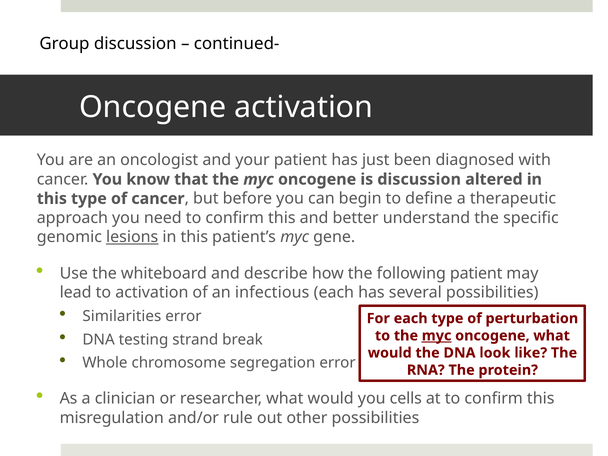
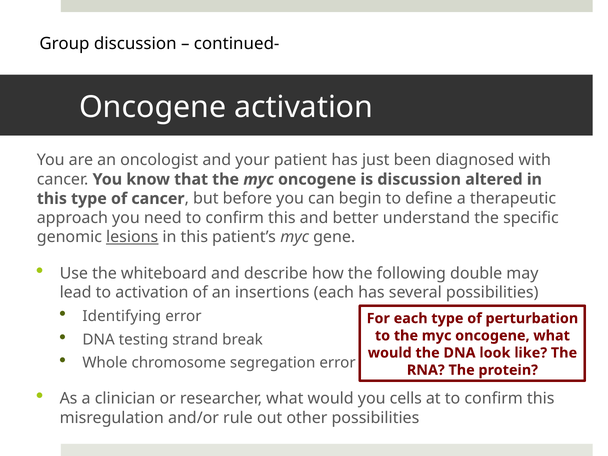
following patient: patient -> double (476, 273)
infectious: infectious -> insertions (272, 292)
Similarities: Similarities -> Identifying (122, 316)
myc underline: present -> none (437, 336)
